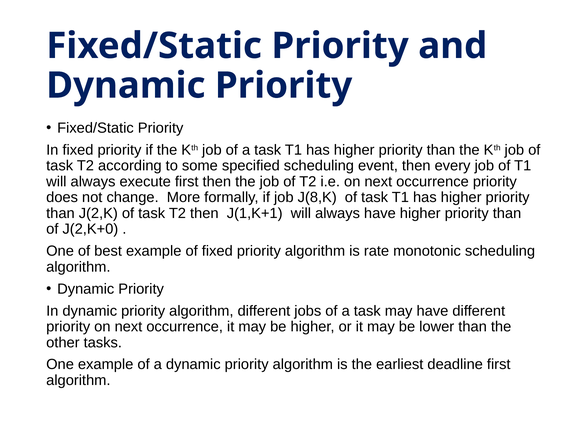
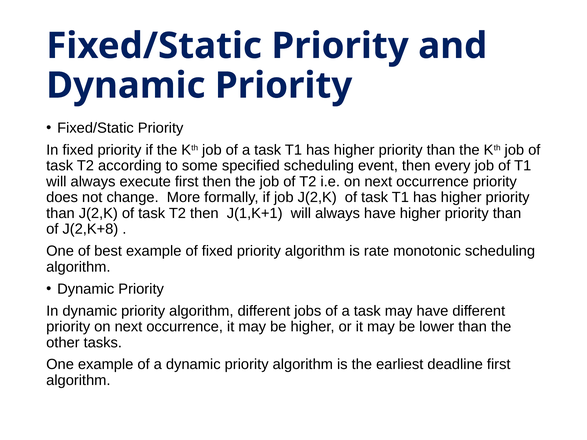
job J(8,K: J(8,K -> J(2,K (317, 198)
J(2,K+0: J(2,K+0 -> J(2,K+8 (90, 229)
